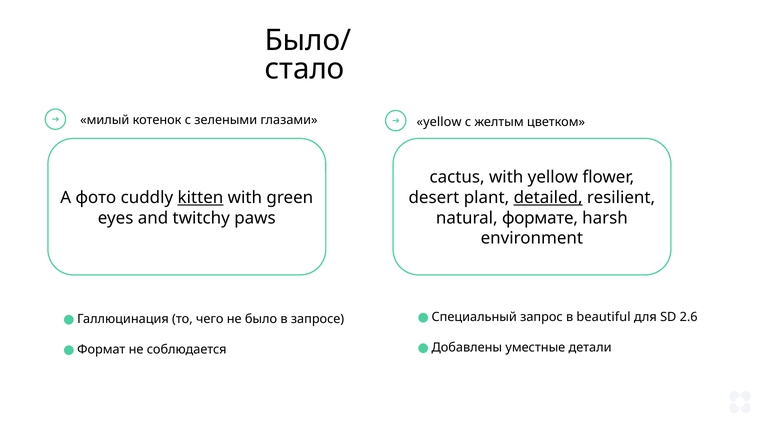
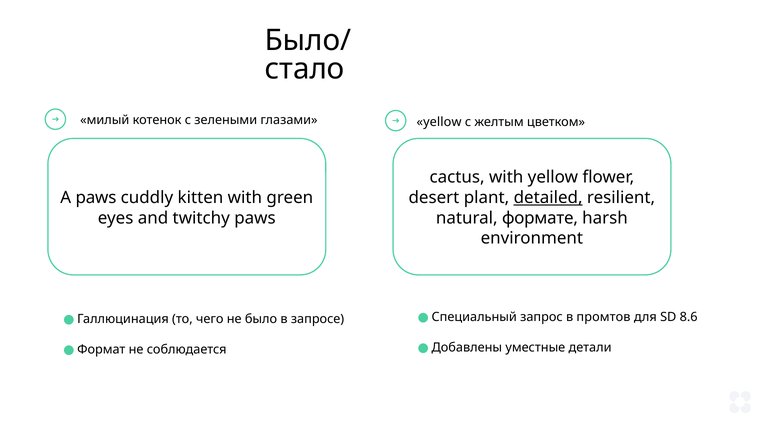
A фото: фото -> paws (96, 198)
kitten underline: present -> none (200, 198)
beautiful: beautiful -> промтов (604, 317)
2.6: 2.6 -> 8.6 (689, 317)
